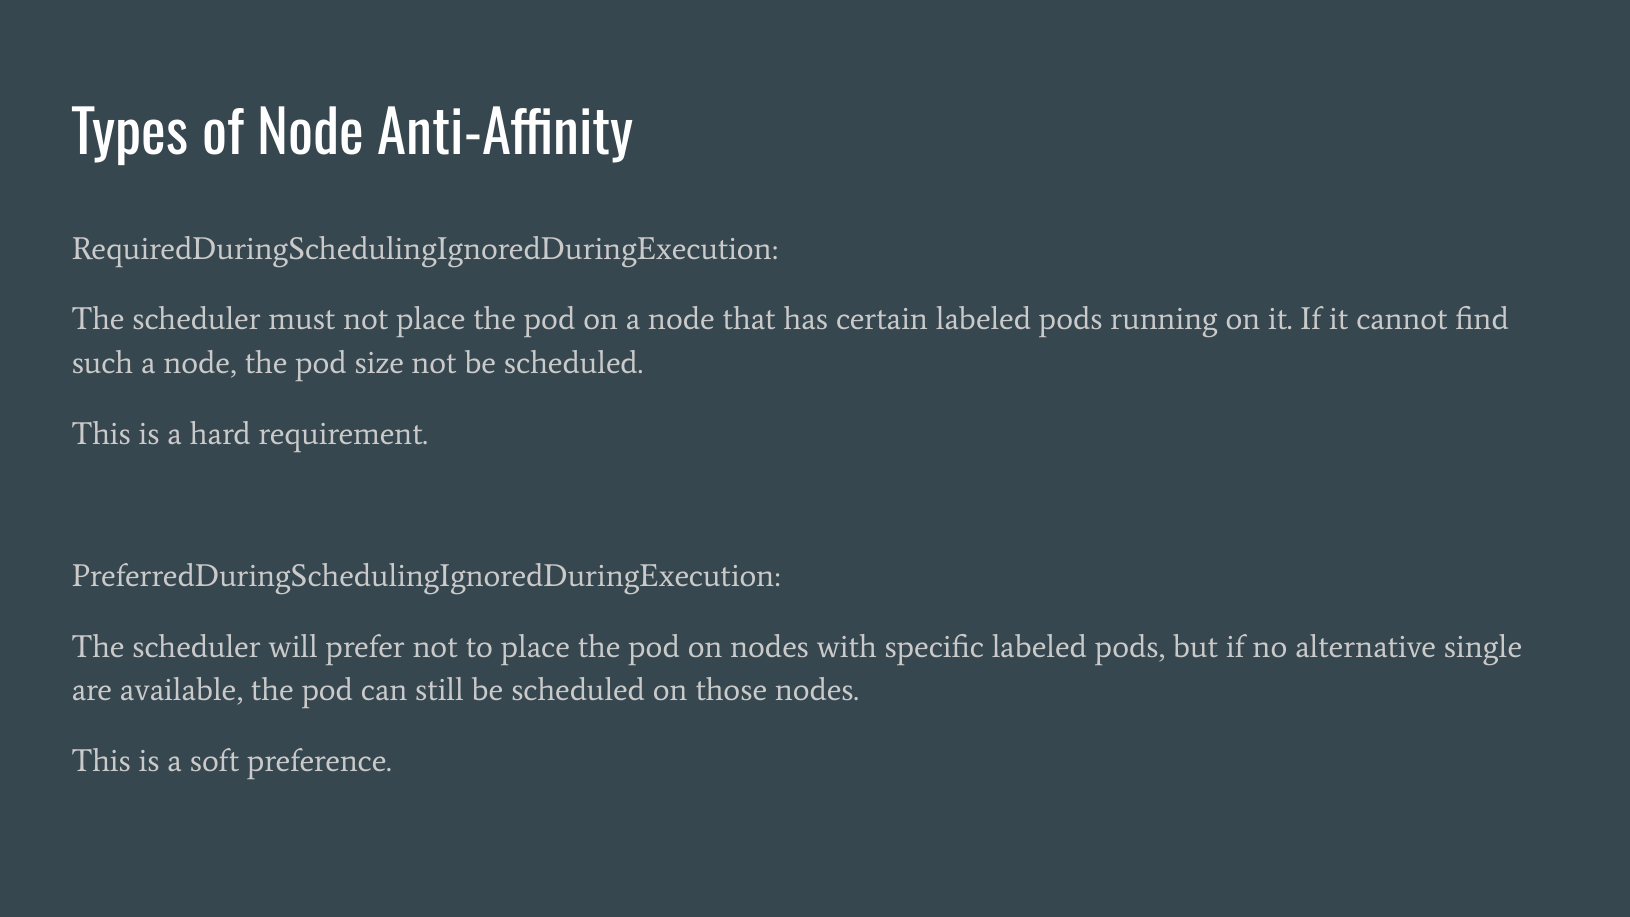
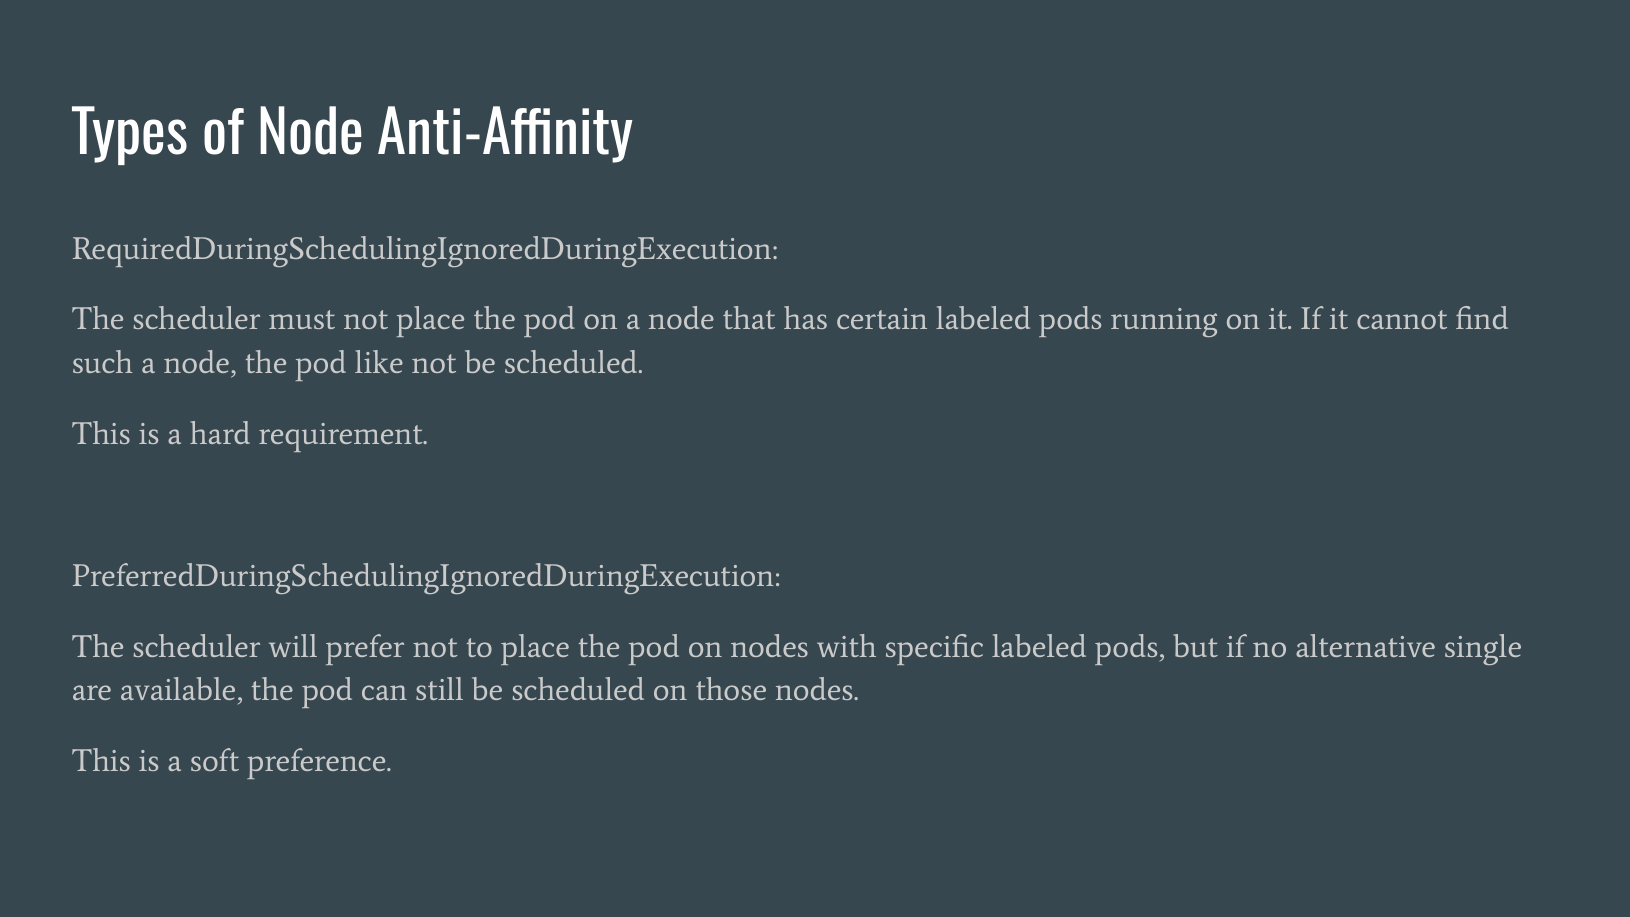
size: size -> like (379, 363)
